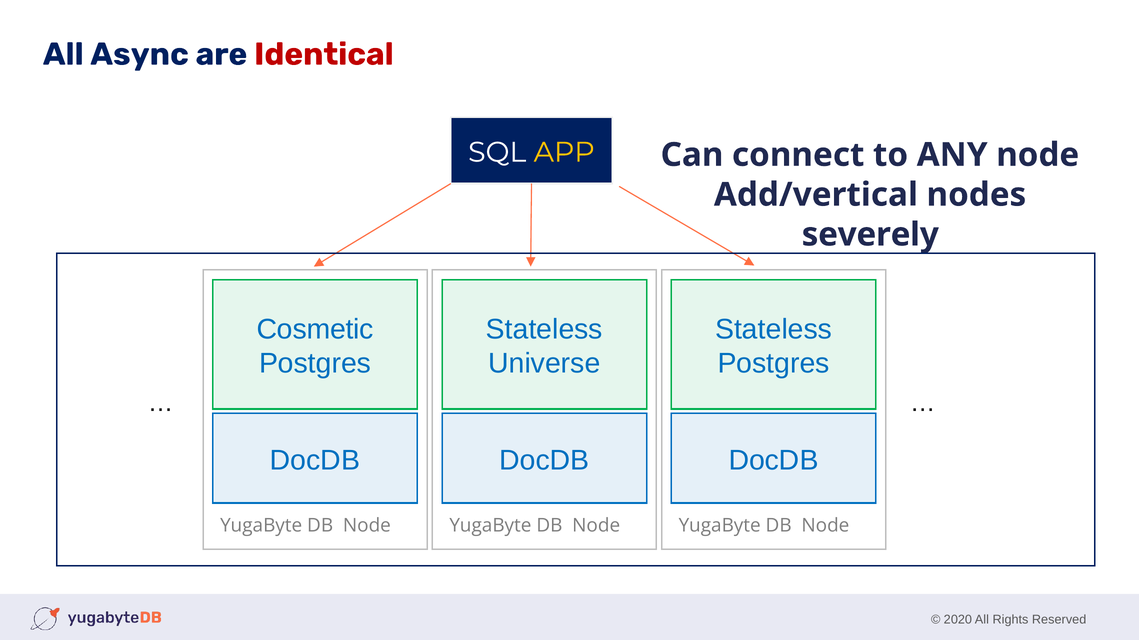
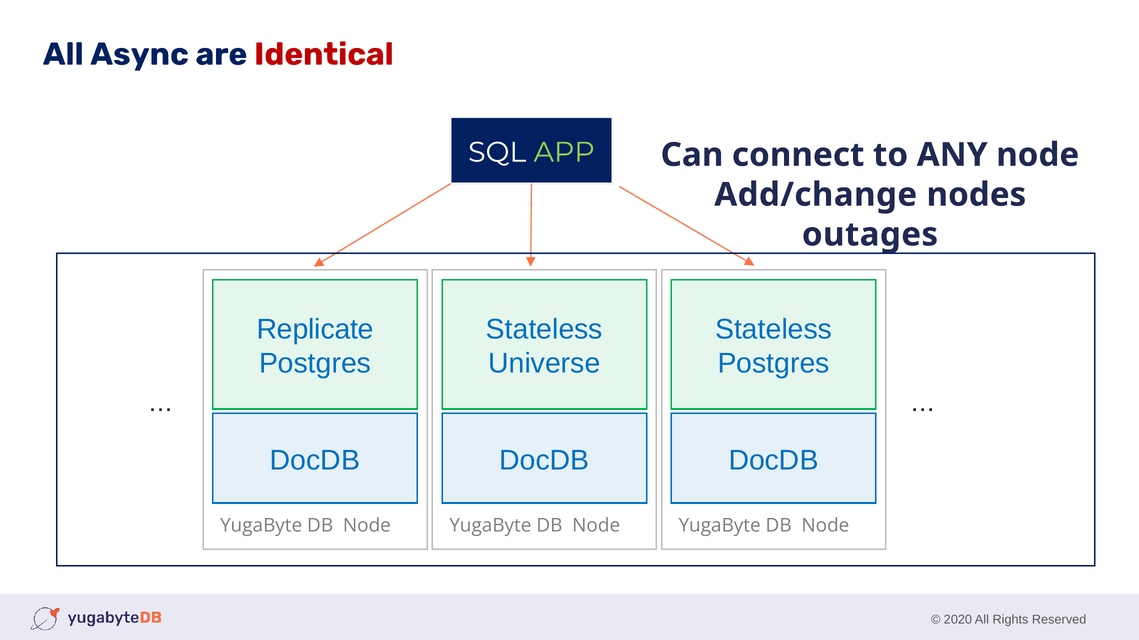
APP colour: yellow -> light green (564, 152)
Add/vertical: Add/vertical -> Add/change (816, 195)
severely: severely -> outages (870, 235)
Cosmetic: Cosmetic -> Replicate (315, 330)
